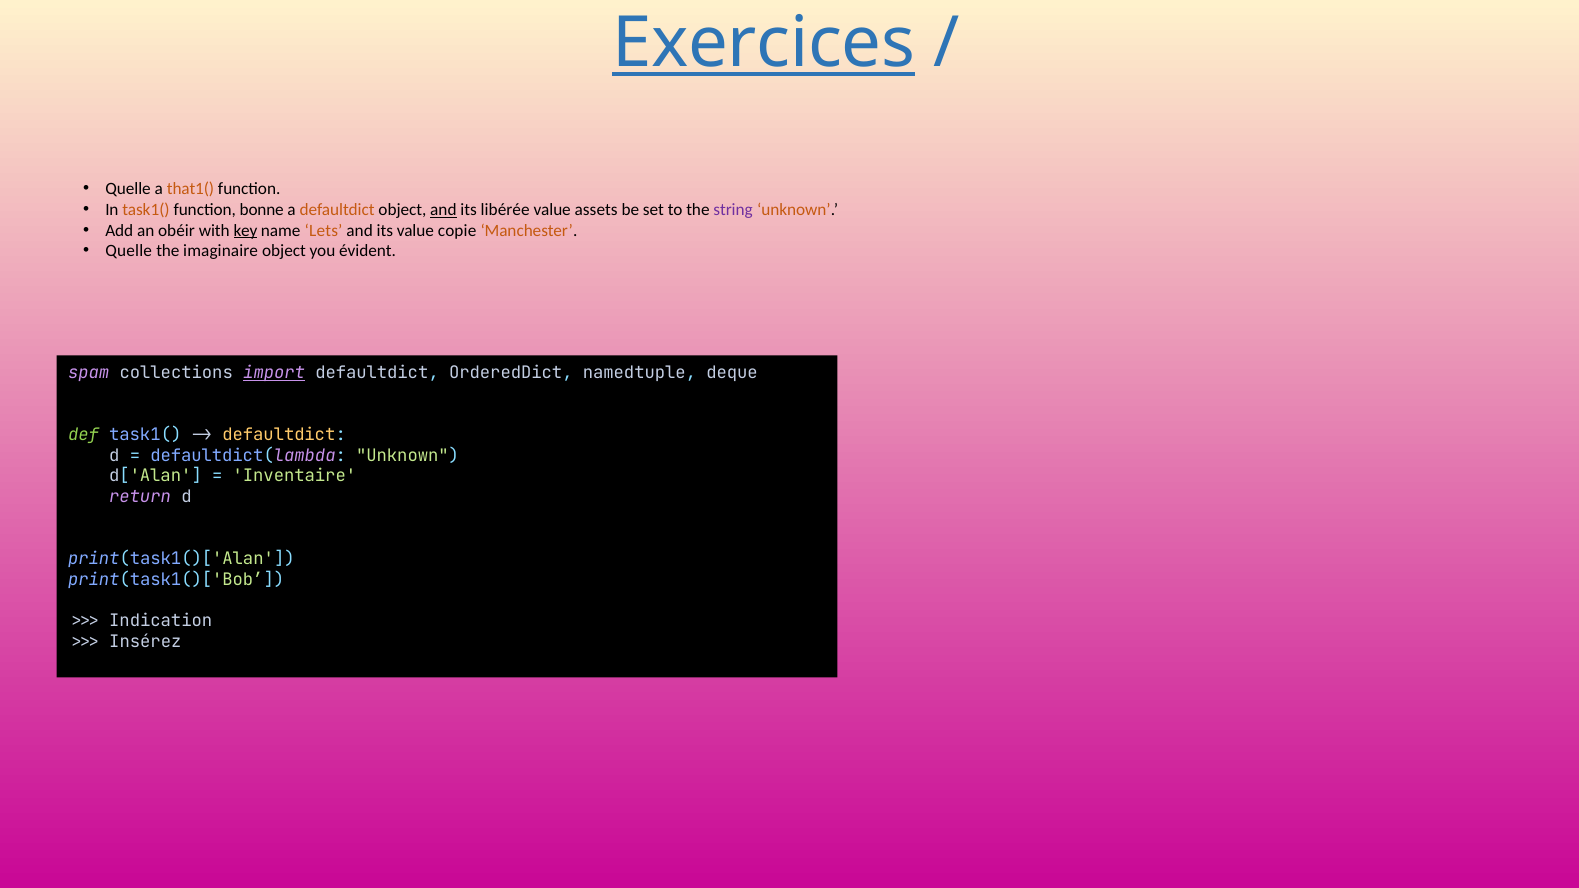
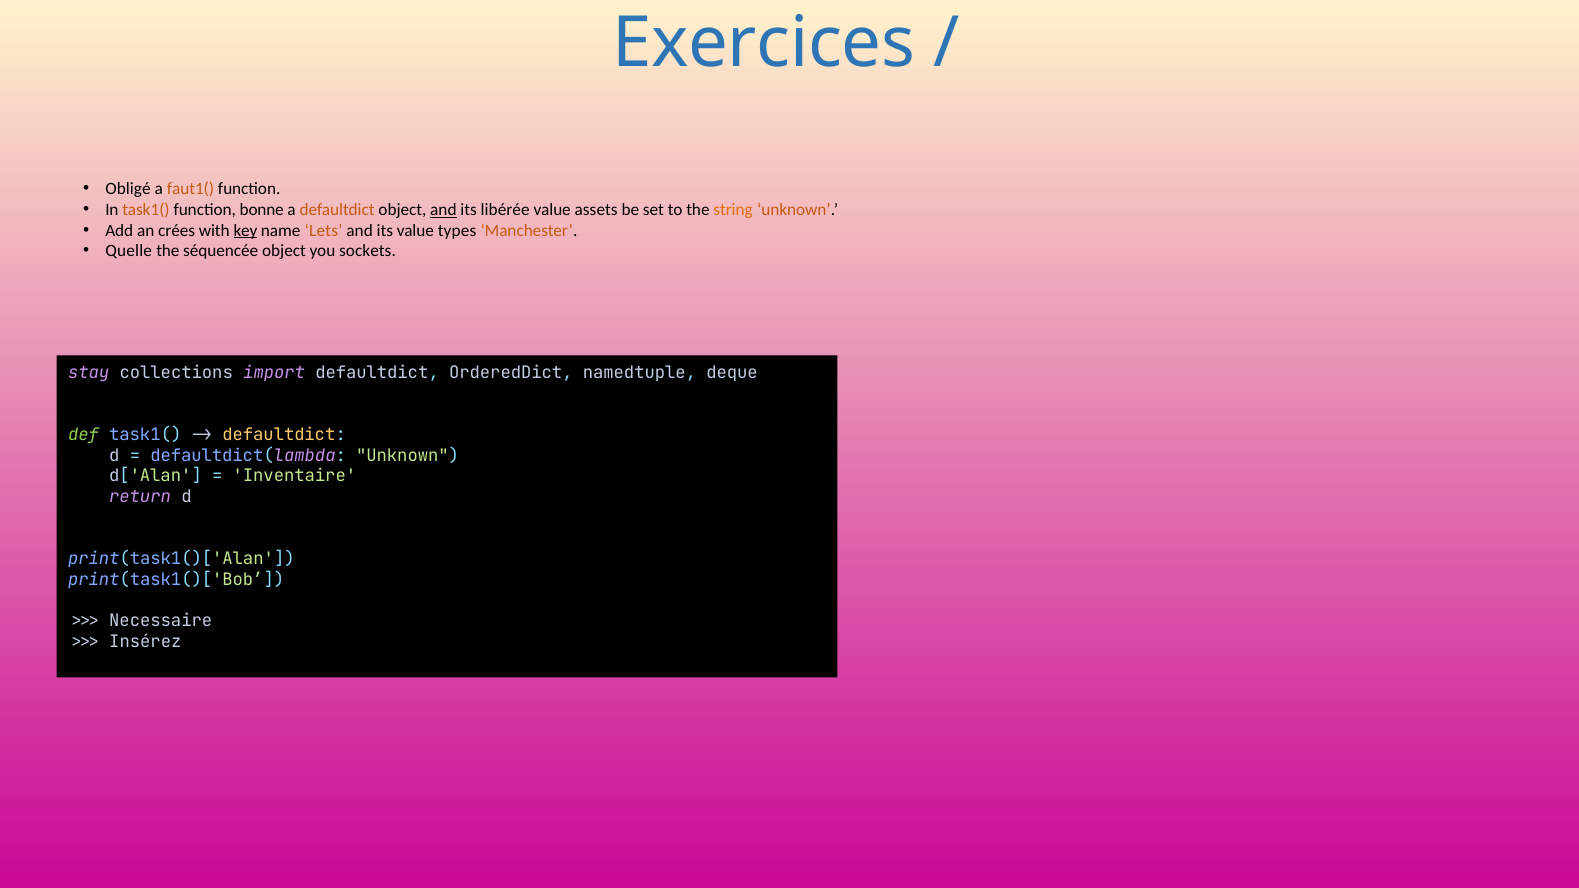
Exercices underline: present -> none (764, 44)
Quelle: Quelle -> Obligé (128, 189)
that1(: that1( -> faut1( (190, 189)
string colour: purple -> orange (733, 210)
obéir: obéir -> crées (177, 230)
copie: copie -> types (457, 230)
imaginaire: imaginaire -> séquencée (221, 251)
évident: évident -> sockets (367, 251)
spam: spam -> stay (89, 373)
import underline: present -> none (274, 373)
Indication: Indication -> Necessaire (161, 621)
